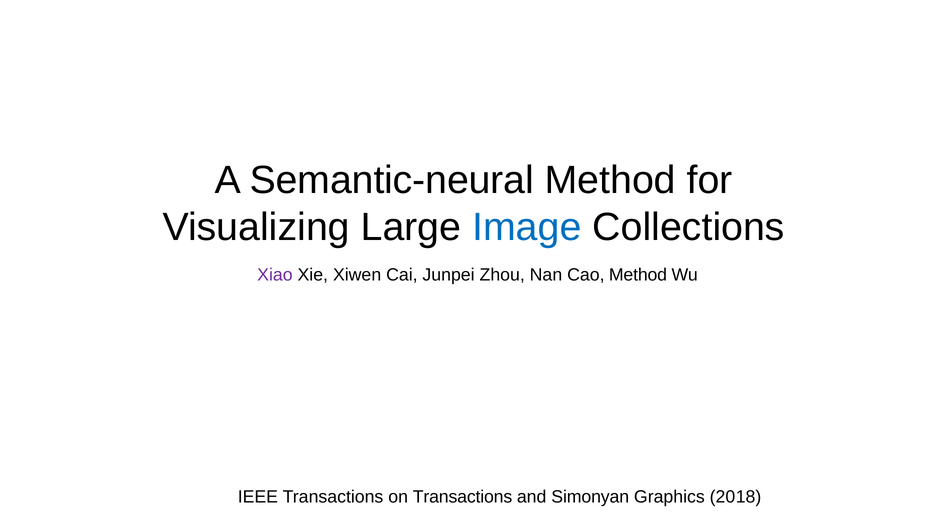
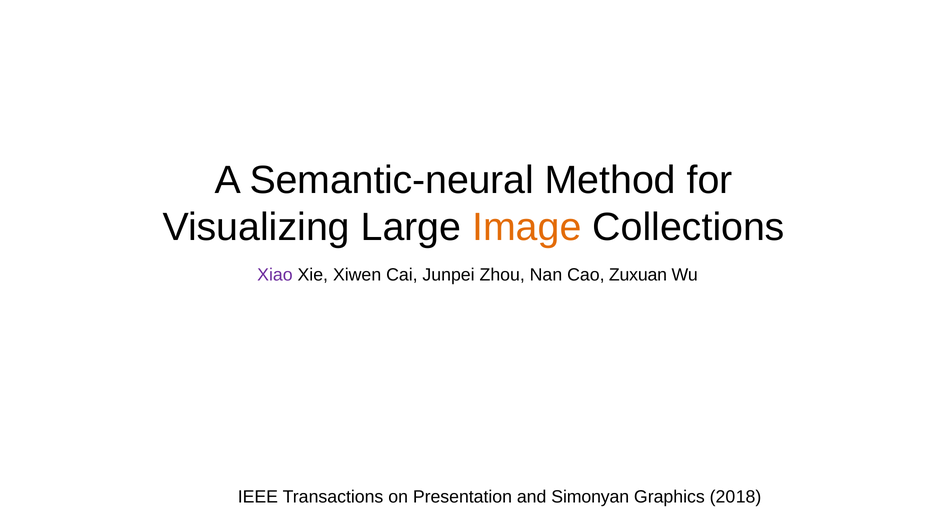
Image colour: blue -> orange (527, 227)
Cao Method: Method -> Zuxuan (638, 275)
on Transactions: Transactions -> Presentation (462, 496)
